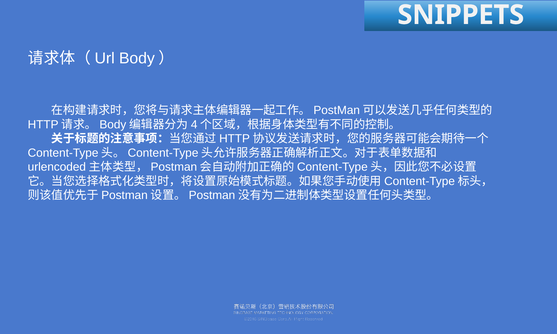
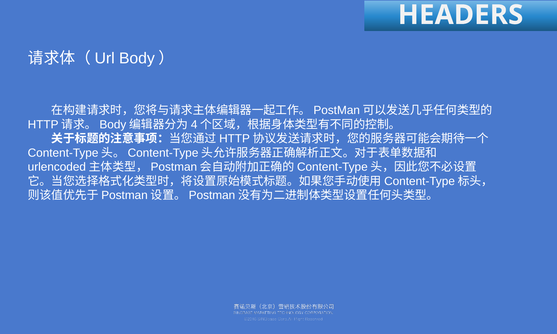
SNIPPETS: SNIPPETS -> HEADERS (461, 15)
